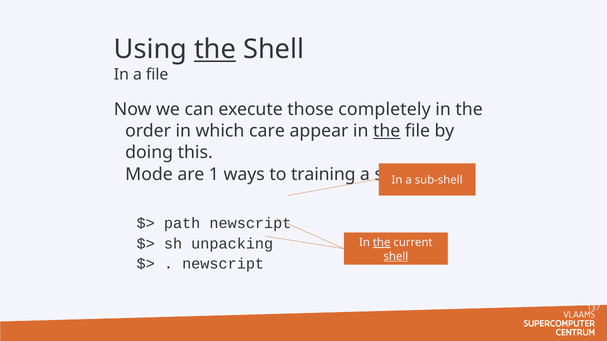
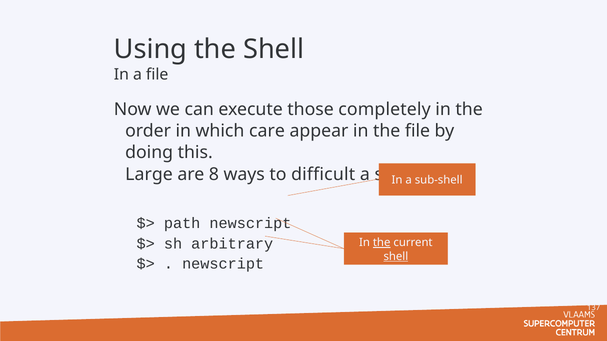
the underline: present -> none (215, 49)
the underline: present -> none (387, 131)
Mode: Mode -> Large (149, 174)
1: 1 -> 8 (214, 174)
training: training -> difficult (323, 174)
unpacking: unpacking -> arbitrary (232, 244)
